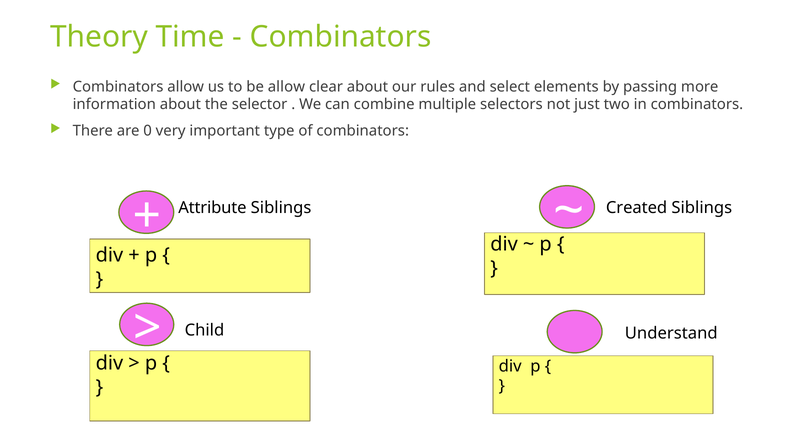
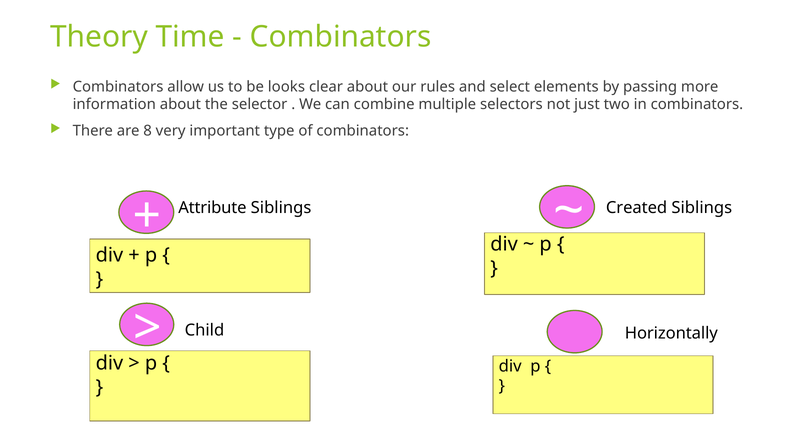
be allow: allow -> looks (286, 87)
0: 0 -> 8 (148, 131)
Understand: Understand -> Horizontally (671, 333)
